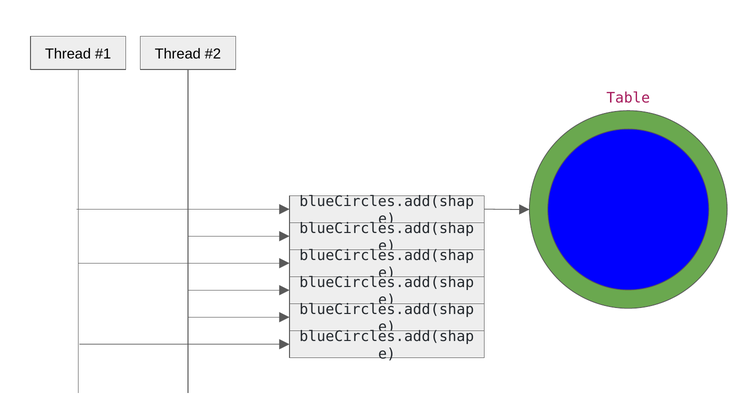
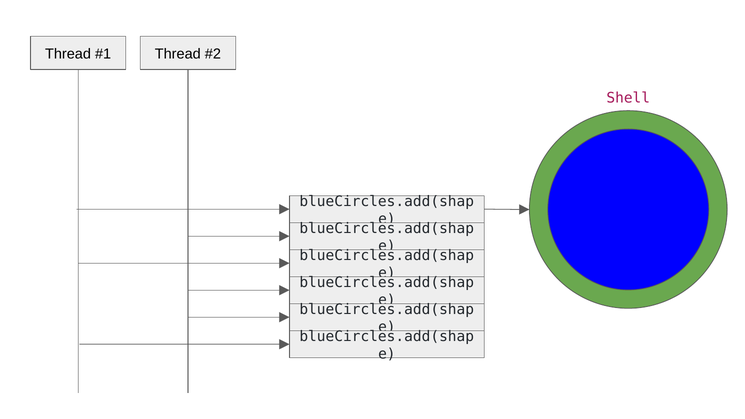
Table: Table -> Shell (628, 98)
